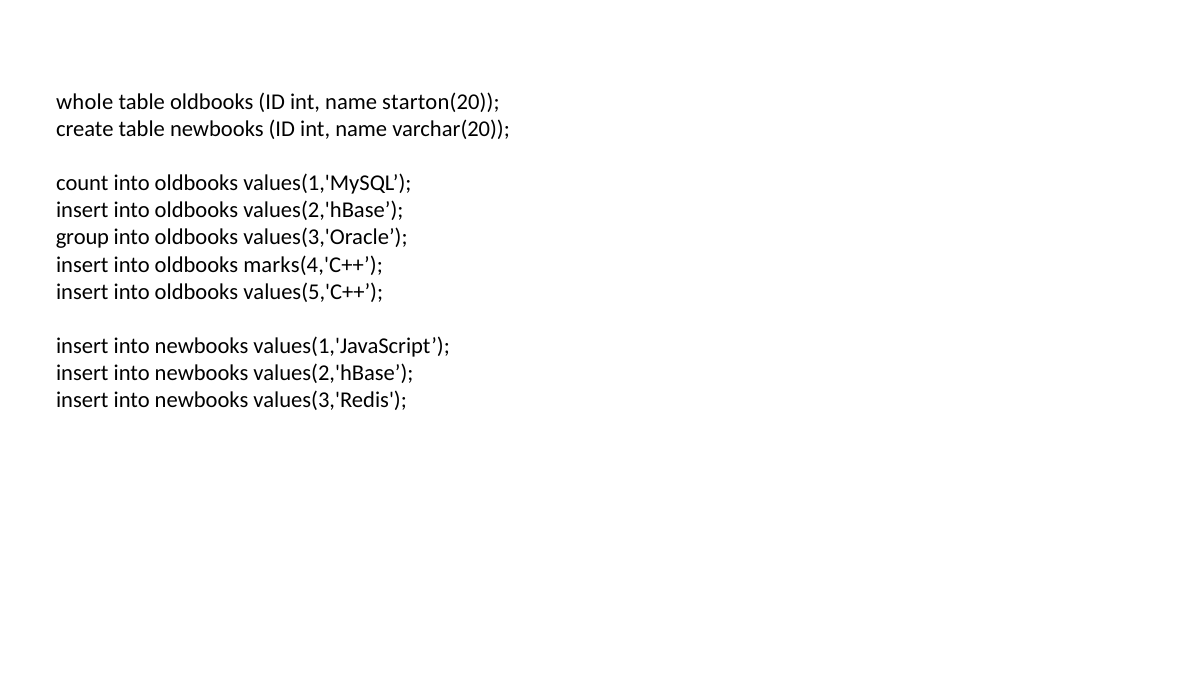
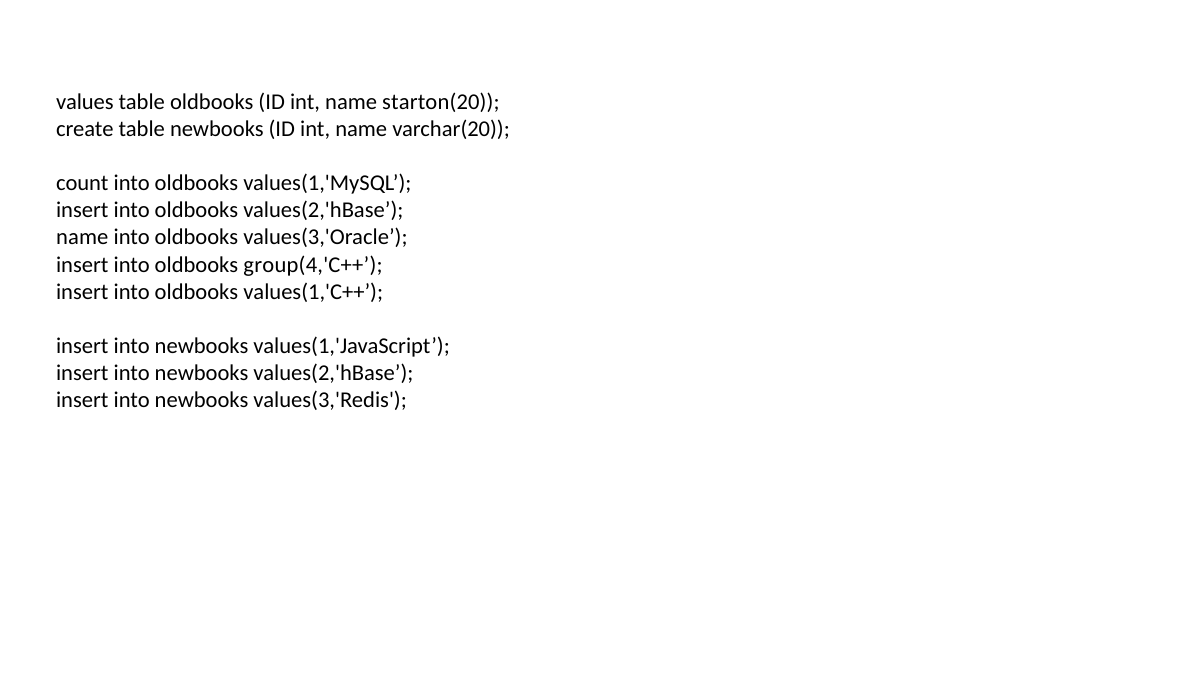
whole: whole -> values (85, 102)
group: group -> name (82, 238)
marks(4,'C++: marks(4,'C++ -> group(4,'C++ (313, 265)
values(5,'C++: values(5,'C++ -> values(1,'C++ (313, 292)
